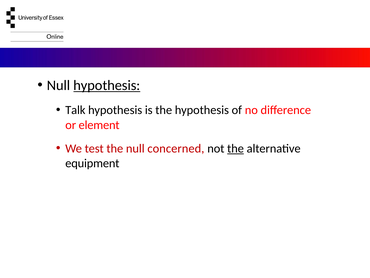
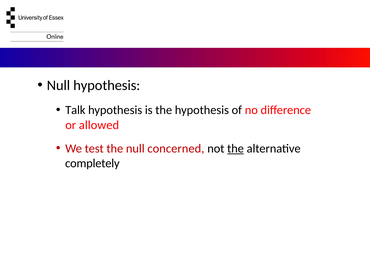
hypothesis underline: present -> none (107, 85)
element: element -> allowed (99, 125)
equipment: equipment -> completely (92, 163)
